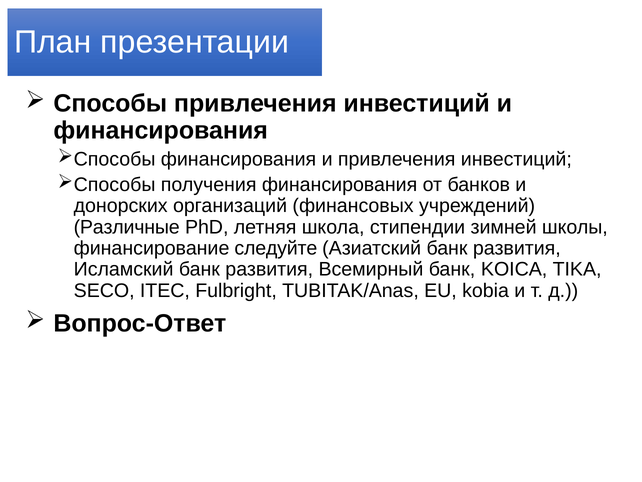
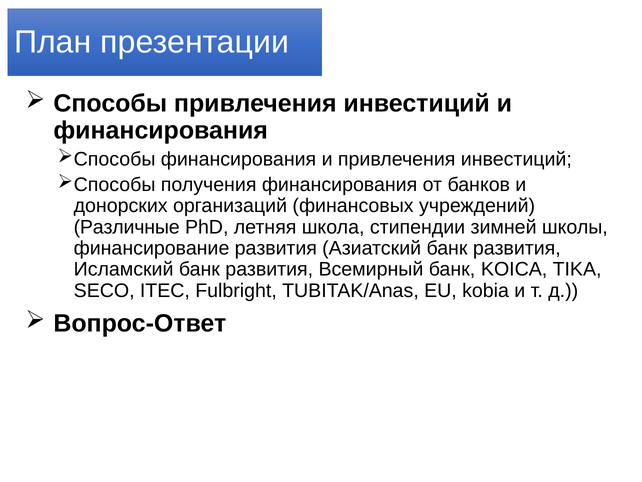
финансирование следуйте: следуйте -> развития (276, 248)
